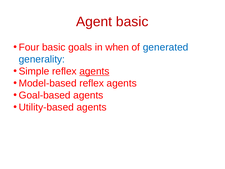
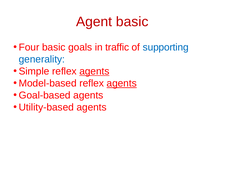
when: when -> traffic (117, 47)
generated: generated -> supporting (166, 47)
agents underline: none -> present (122, 83)
